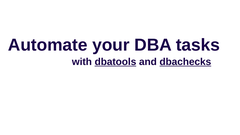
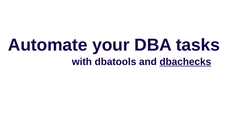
dbatools underline: present -> none (115, 62)
